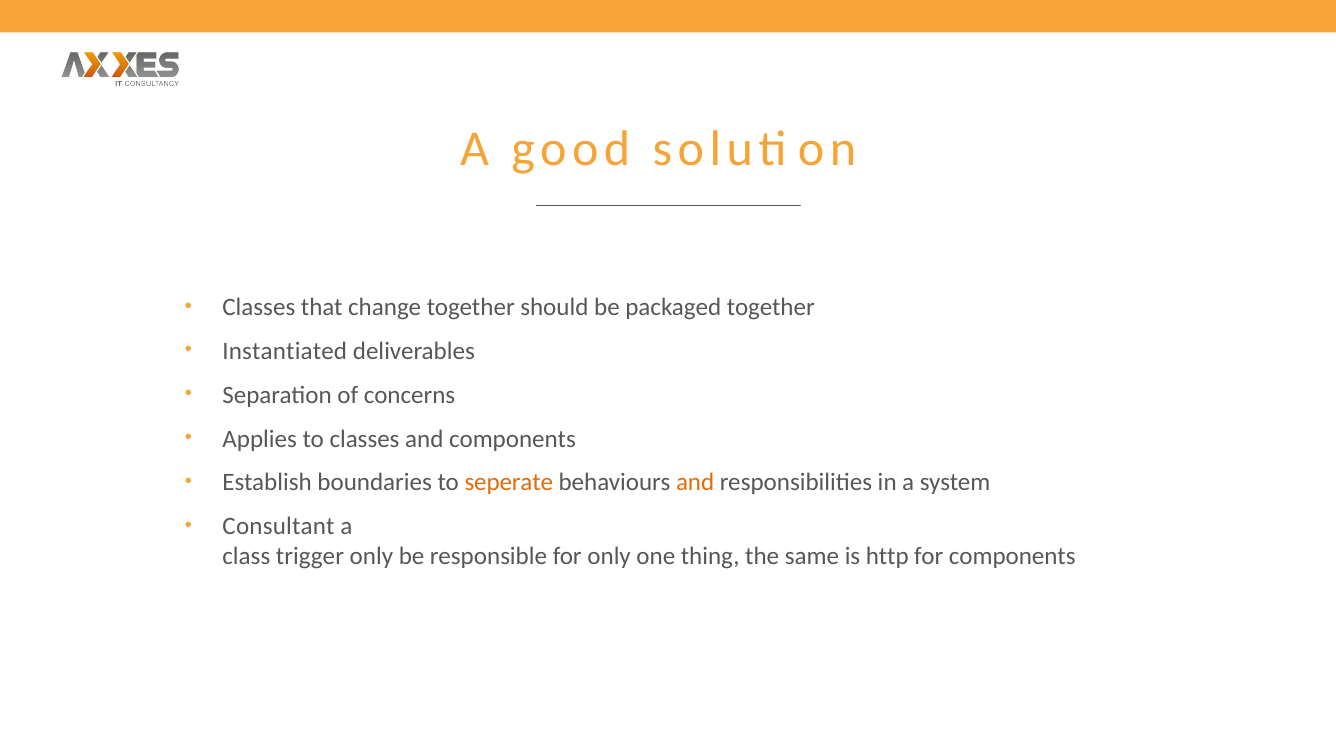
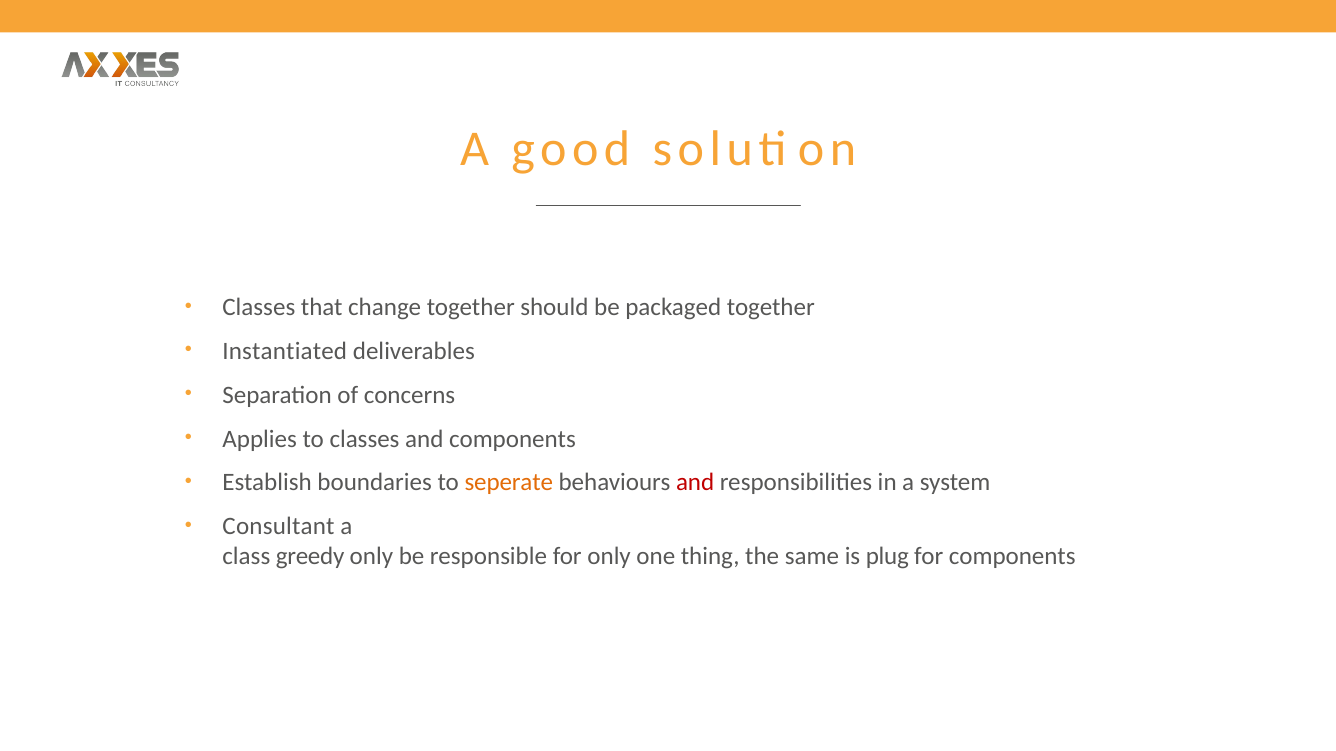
and colour: orange -> red (695, 483)
trigger: trigger -> greedy (310, 557)
http: http -> plug (887, 557)
